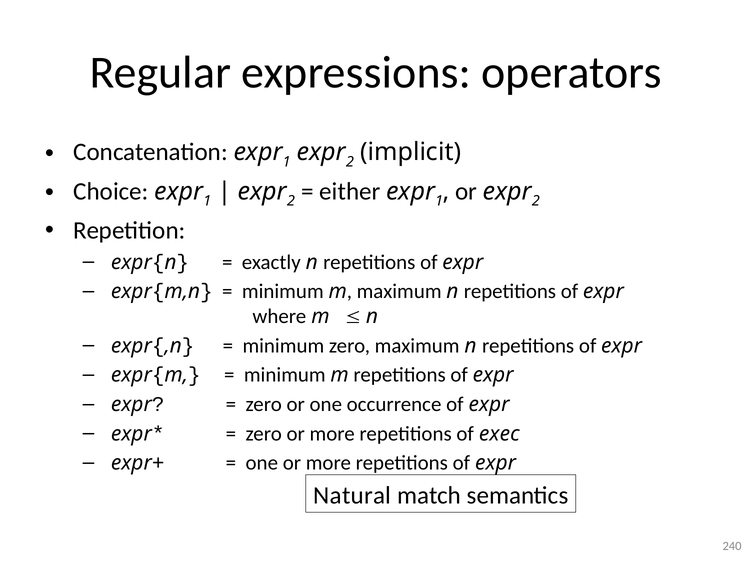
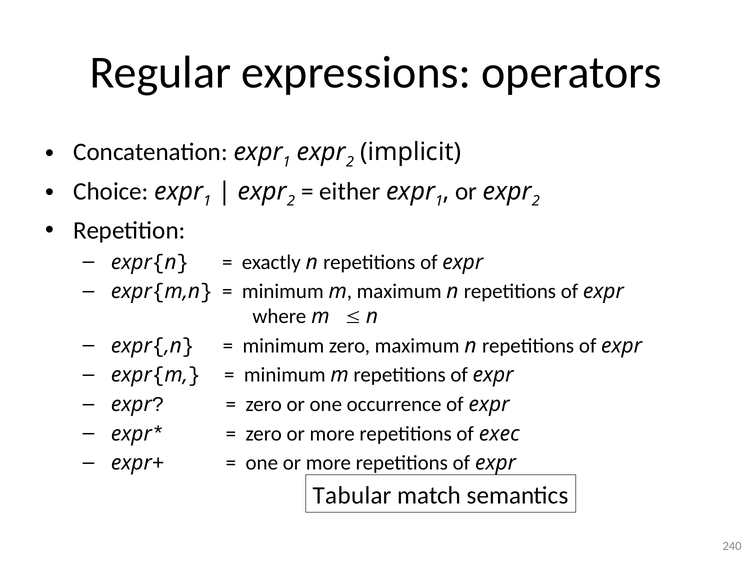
Natural: Natural -> Tabular (352, 495)
